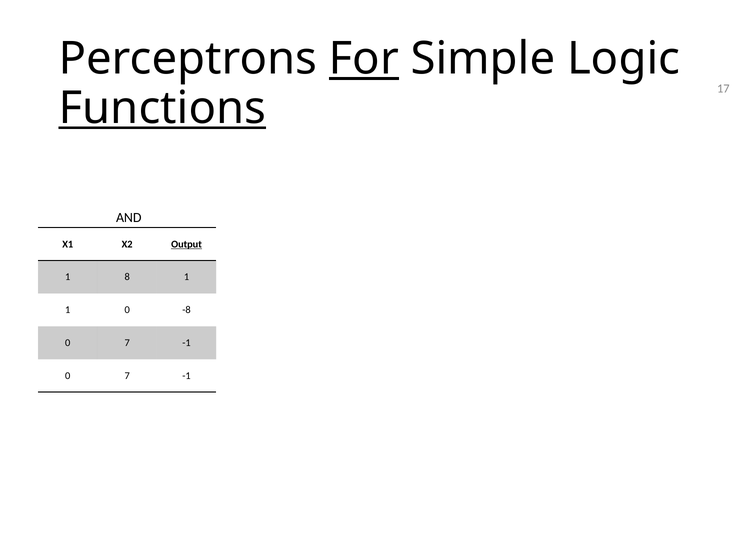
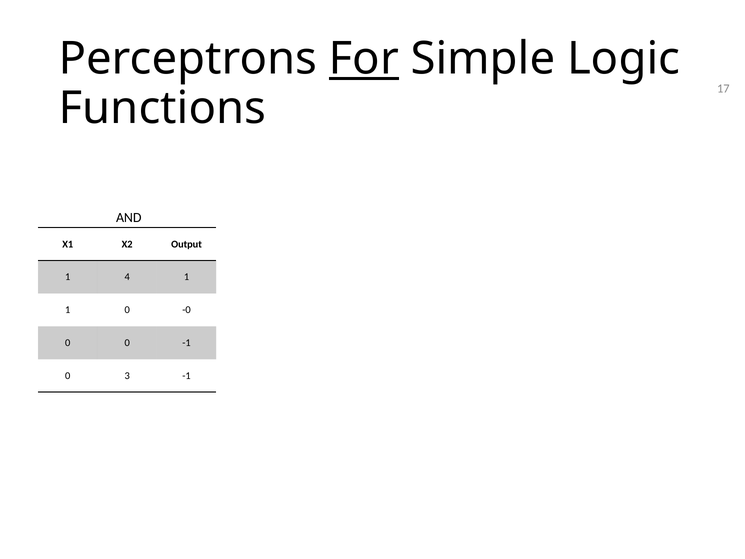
Functions underline: present -> none (162, 108)
Output underline: present -> none (187, 244)
8: 8 -> 4 (127, 277)
-8: -8 -> -0 (187, 310)
7: 7 -> 0 (127, 343)
7: 7 -> 3 (127, 376)
